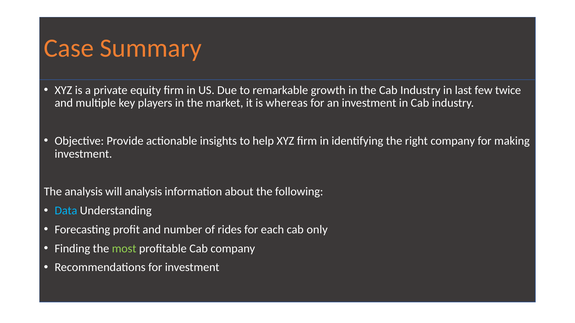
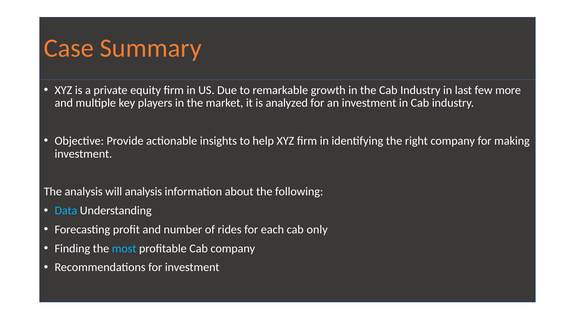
twice: twice -> more (508, 90)
whereas: whereas -> analyzed (287, 103)
most colour: light green -> light blue (124, 249)
